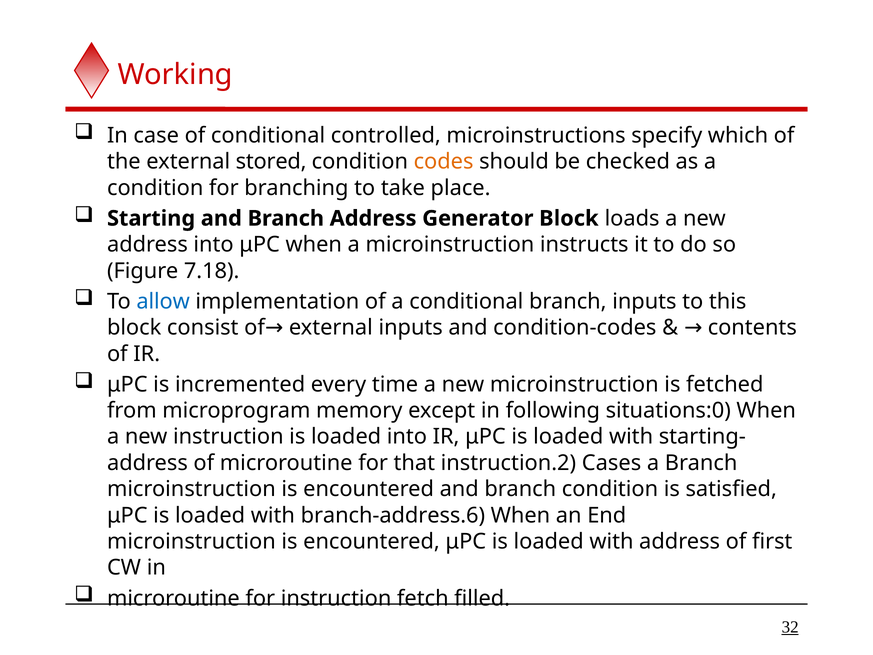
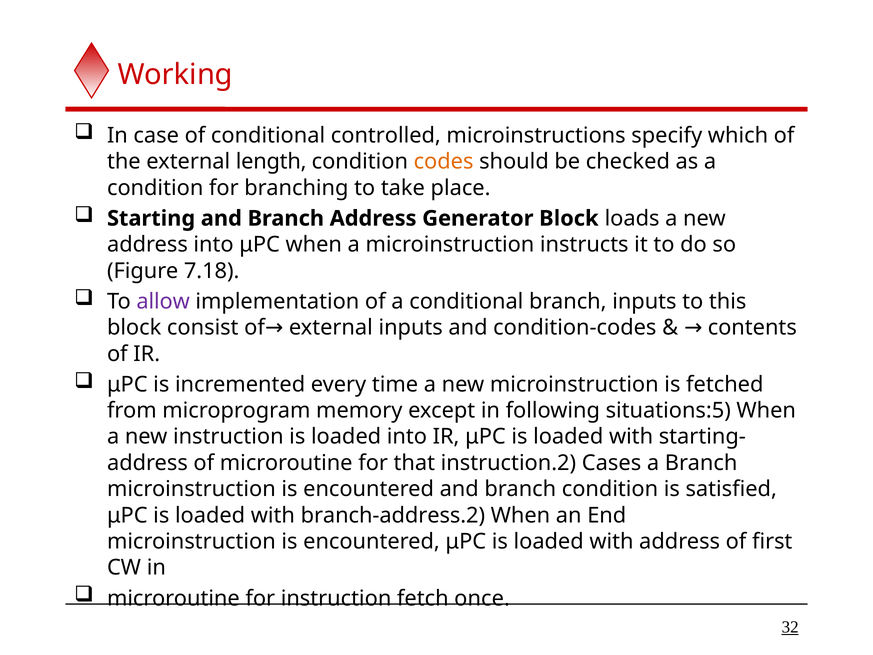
stored: stored -> length (271, 162)
allow colour: blue -> purple (163, 301)
situations:0: situations:0 -> situations:5 (668, 410)
branch-address.6: branch-address.6 -> branch-address.2 (393, 515)
filled: filled -> once (482, 598)
